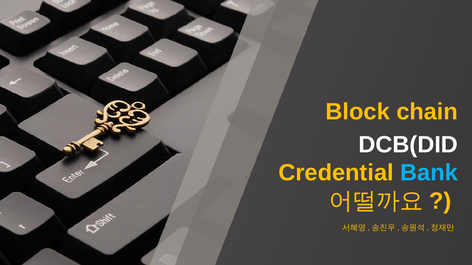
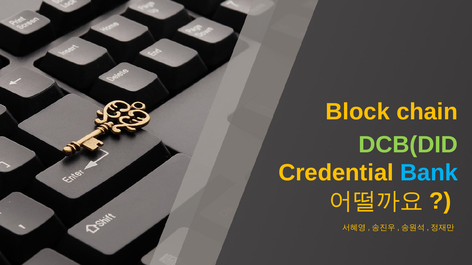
DCB(DID colour: white -> light green (408, 145)
